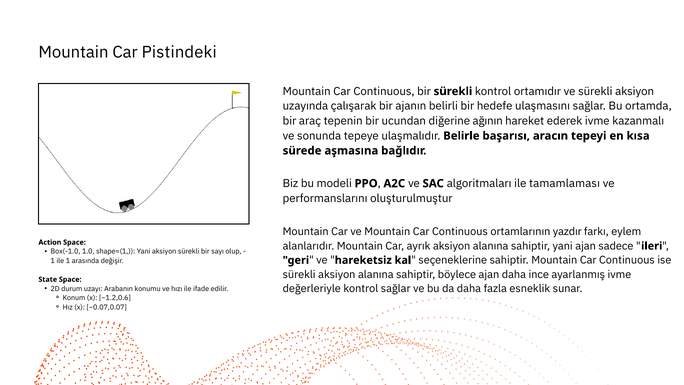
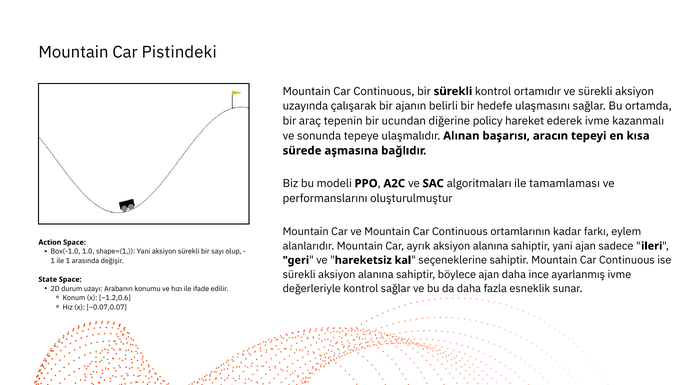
ağının: ağının -> policy (488, 121)
Belirle: Belirle -> Alınan (461, 136)
yazdır: yazdır -> kadar (567, 232)
